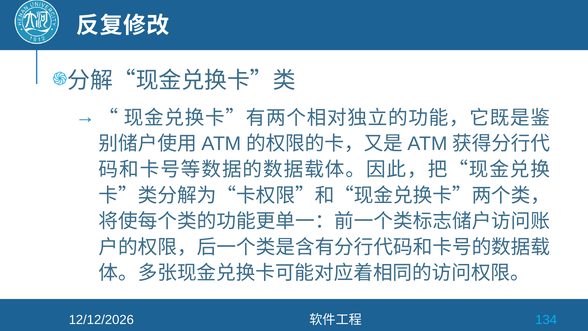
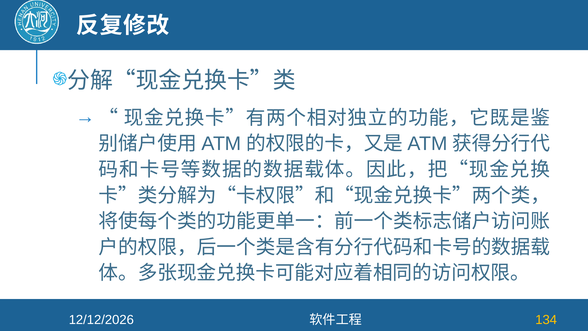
134 colour: light blue -> yellow (546, 320)
